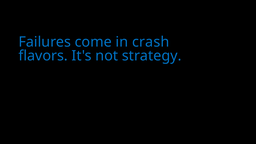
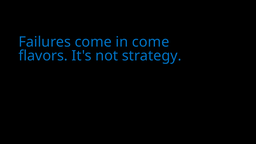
in crash: crash -> come (151, 42)
